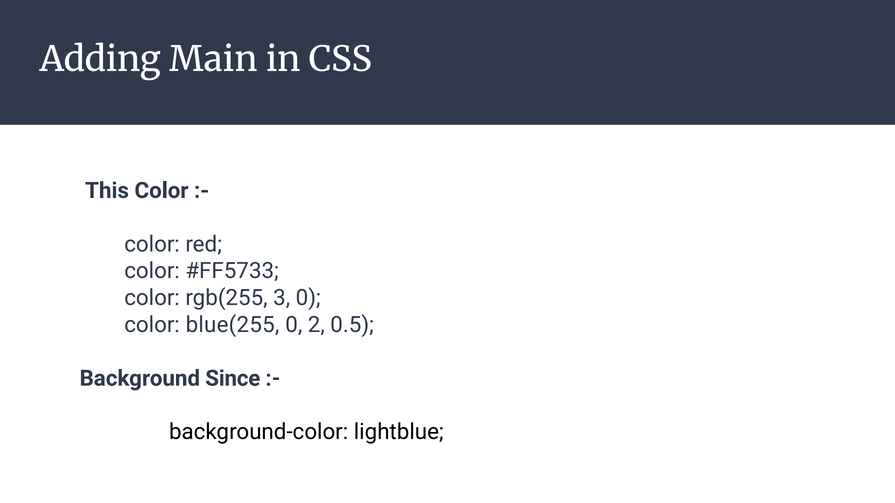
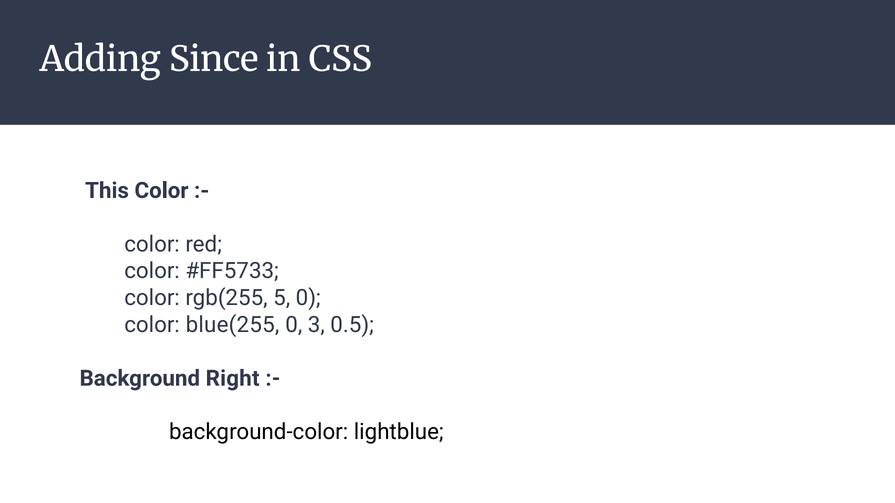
Main: Main -> Since (214, 60)
3: 3 -> 5 (282, 298)
2: 2 -> 3 (316, 325)
Since: Since -> Right (233, 379)
